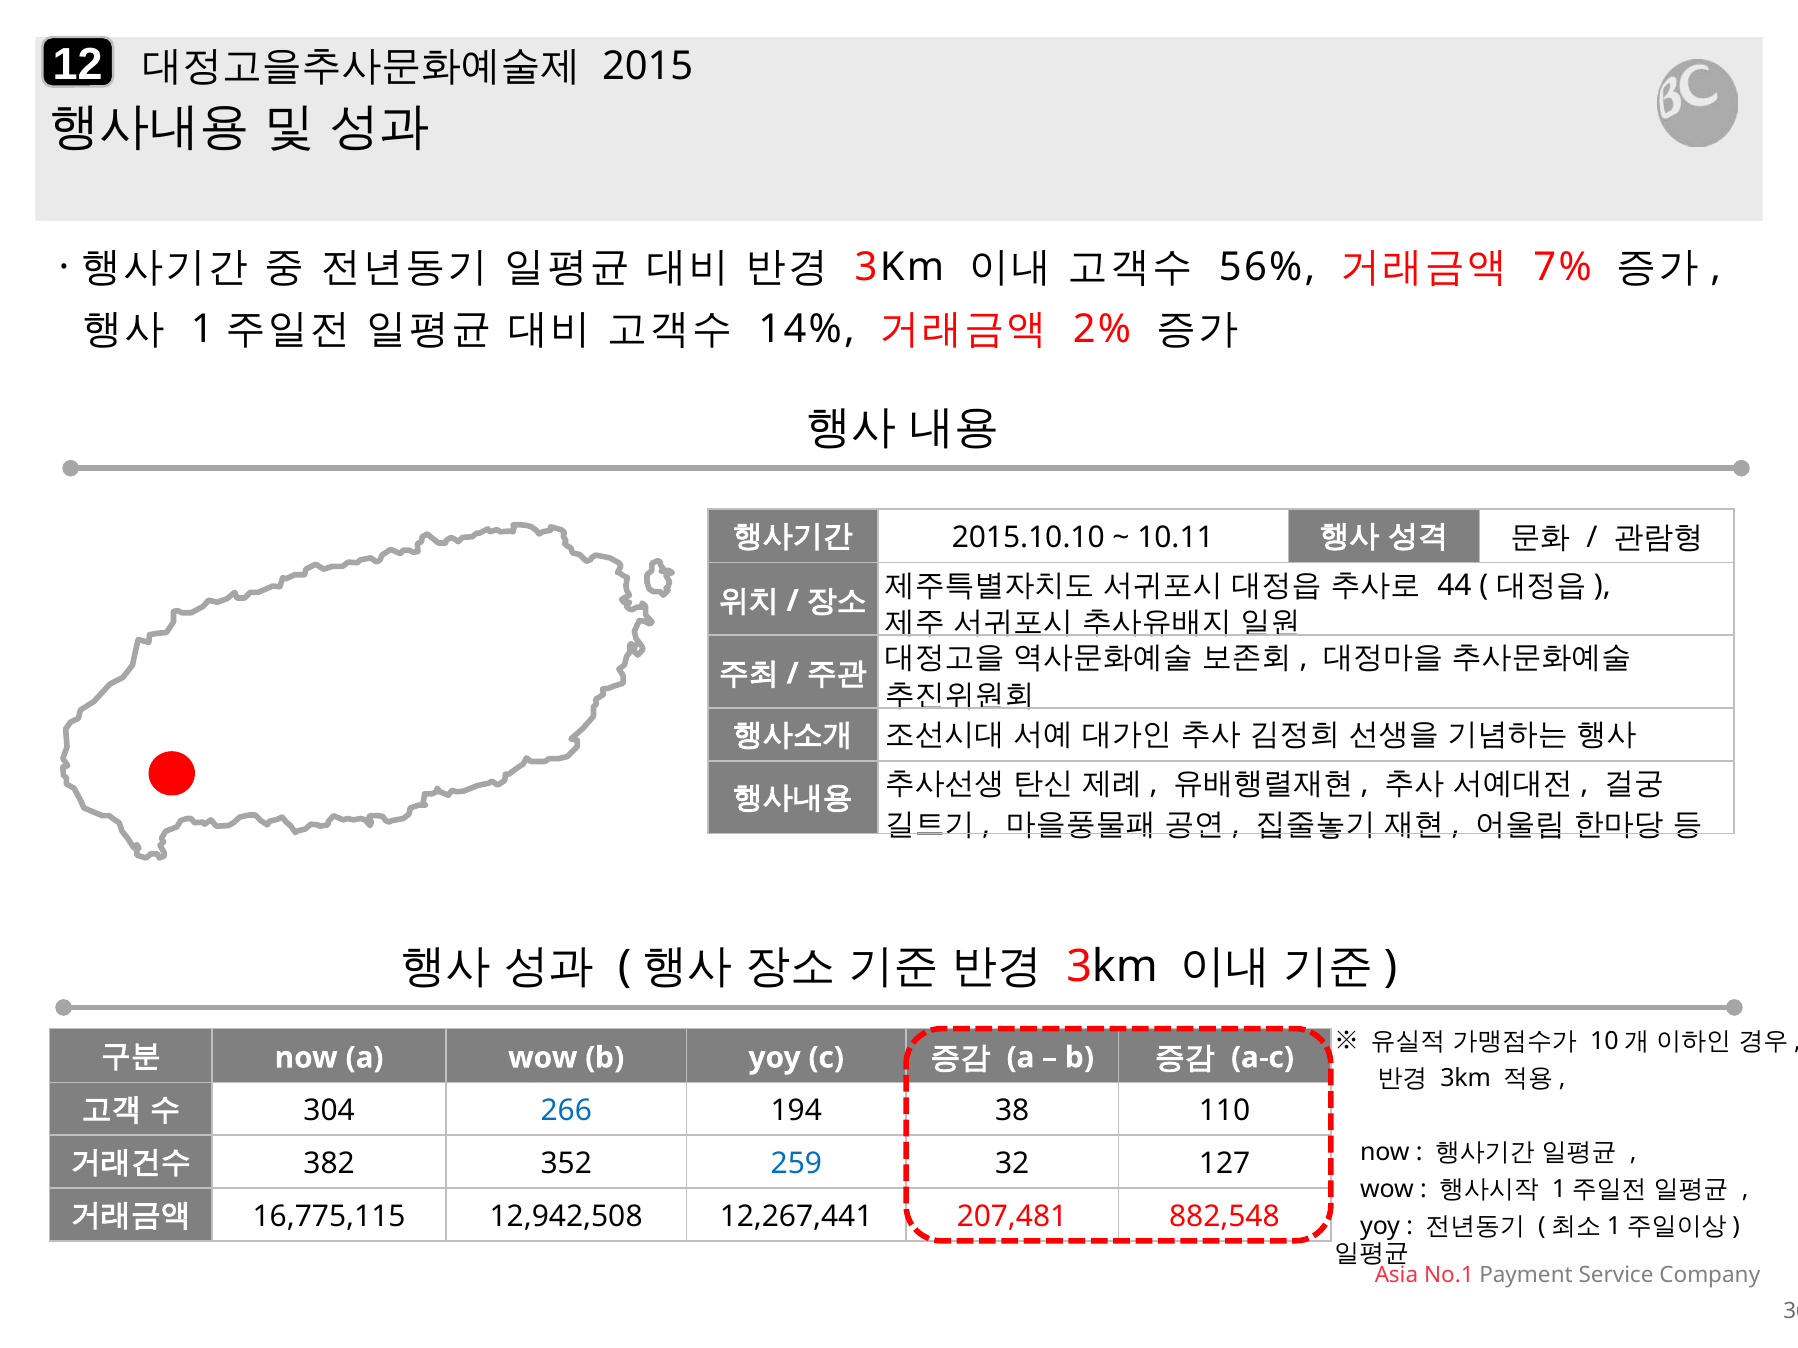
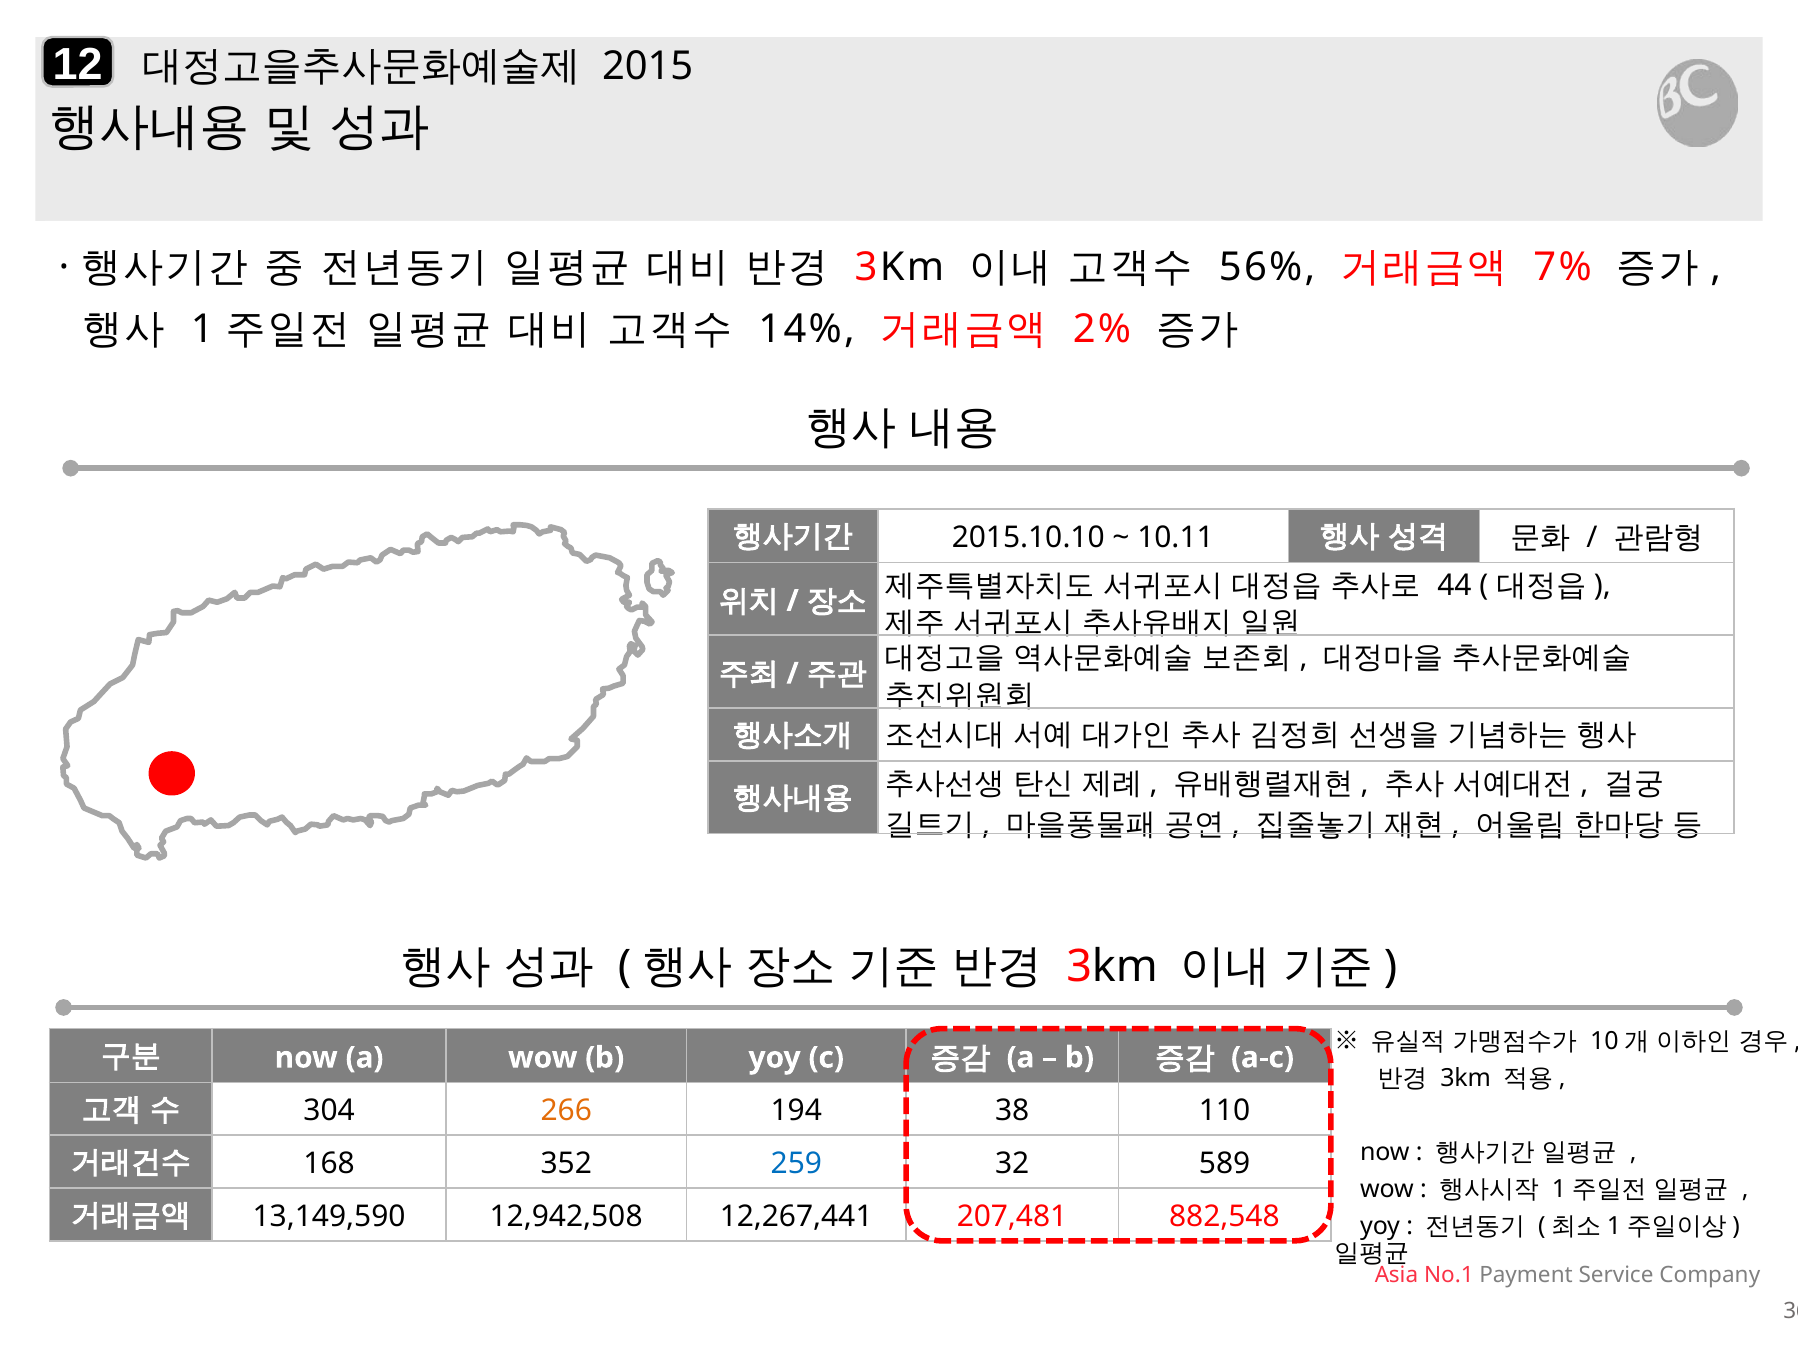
266 colour: blue -> orange (566, 1111)
382: 382 -> 168 (329, 1164)
127: 127 -> 589 (1225, 1164)
16,775,115: 16,775,115 -> 13,149,590 (329, 1217)
